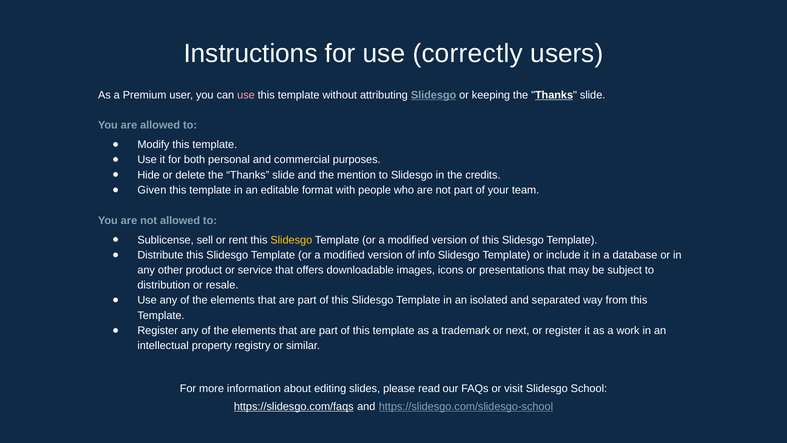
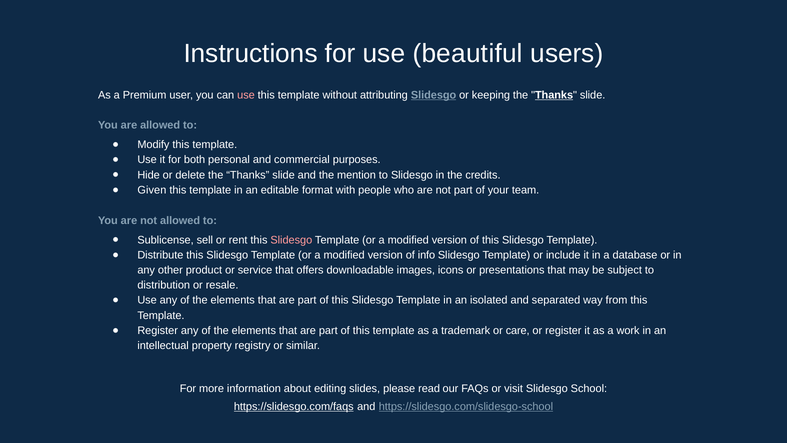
correctly: correctly -> beautiful (468, 53)
Slidesgo colour: yellow -> pink (291, 240)
next: next -> care (518, 330)
